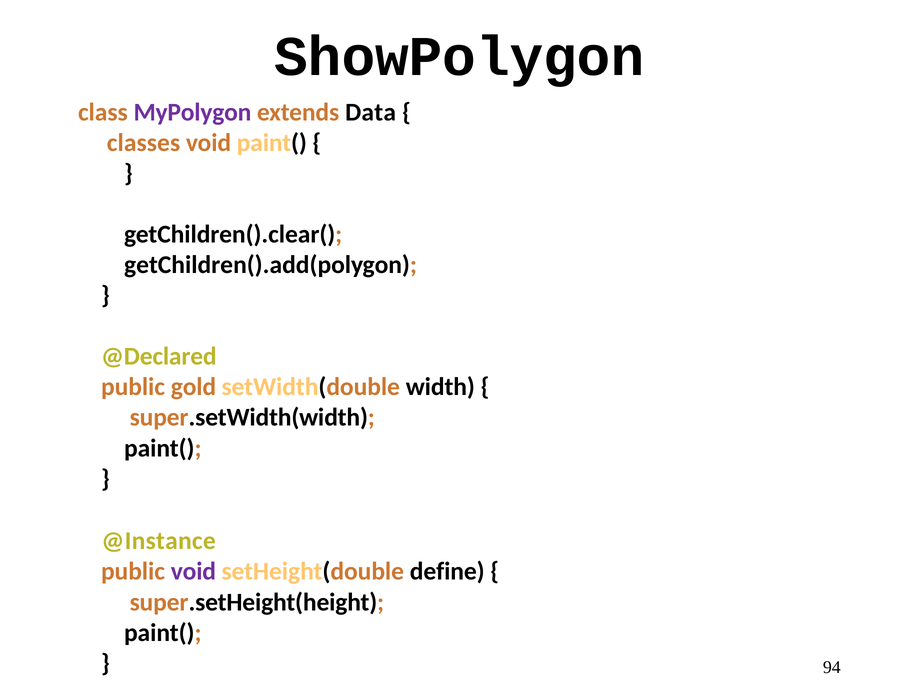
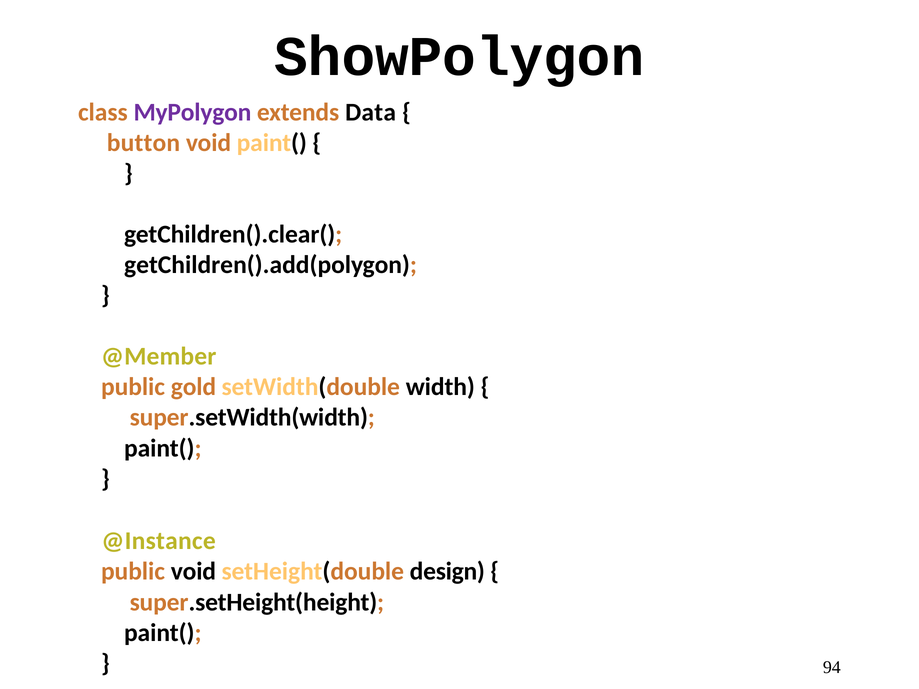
classes: classes -> button (143, 143)
@Declared: @Declared -> @Member (159, 356)
void colour: purple -> black (193, 572)
define: define -> design (447, 572)
